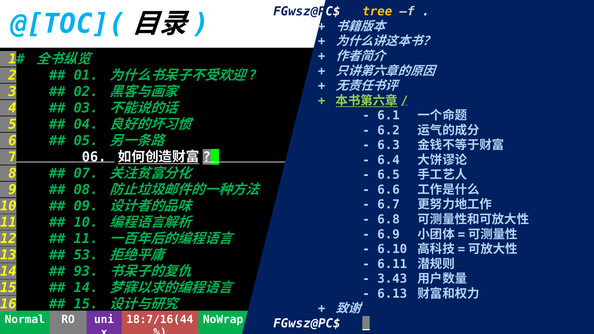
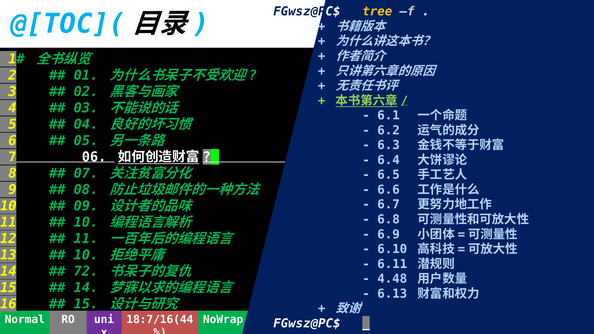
53: 53 -> 10 (86, 255)
93: 93 -> 72 (86, 271)
3.43: 3.43 -> 4.48 (392, 279)
